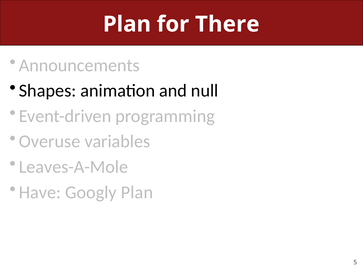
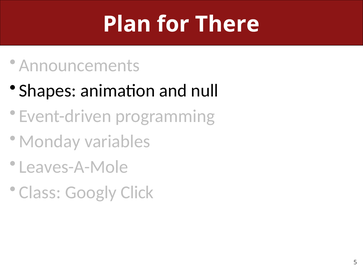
Overuse: Overuse -> Monday (50, 142)
Have: Have -> Class (40, 192)
Googly Plan: Plan -> Click (137, 192)
